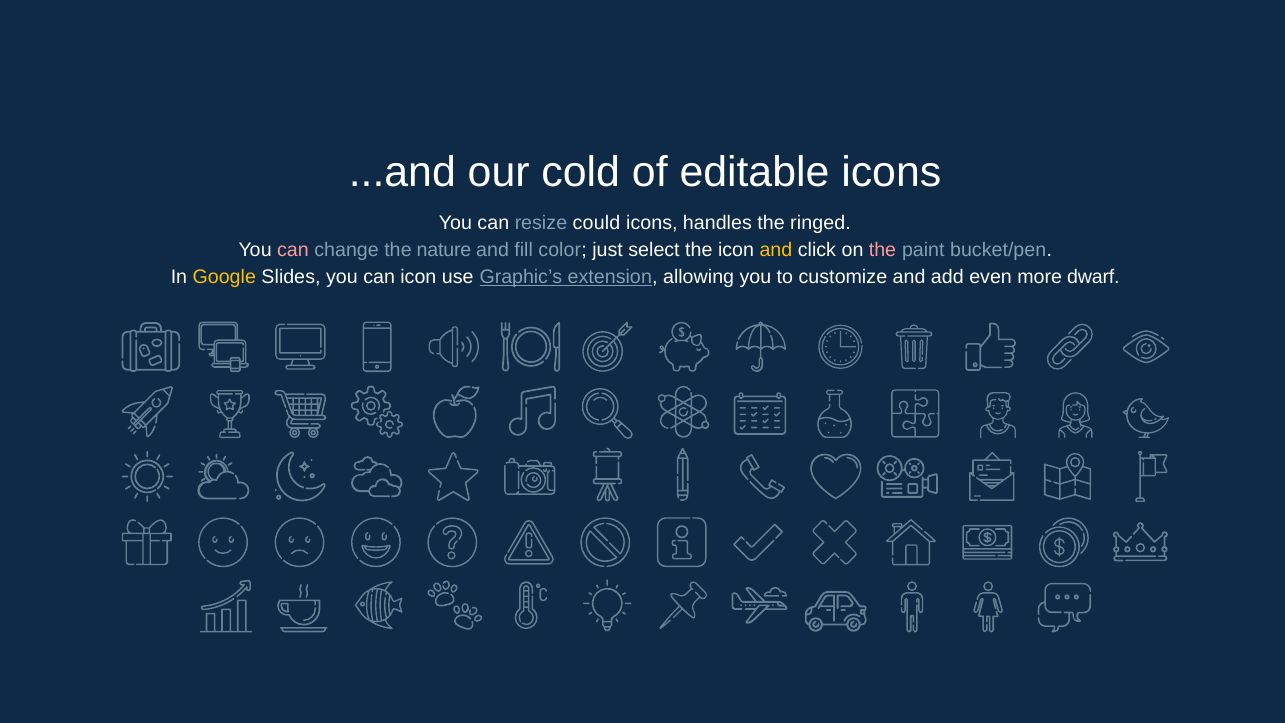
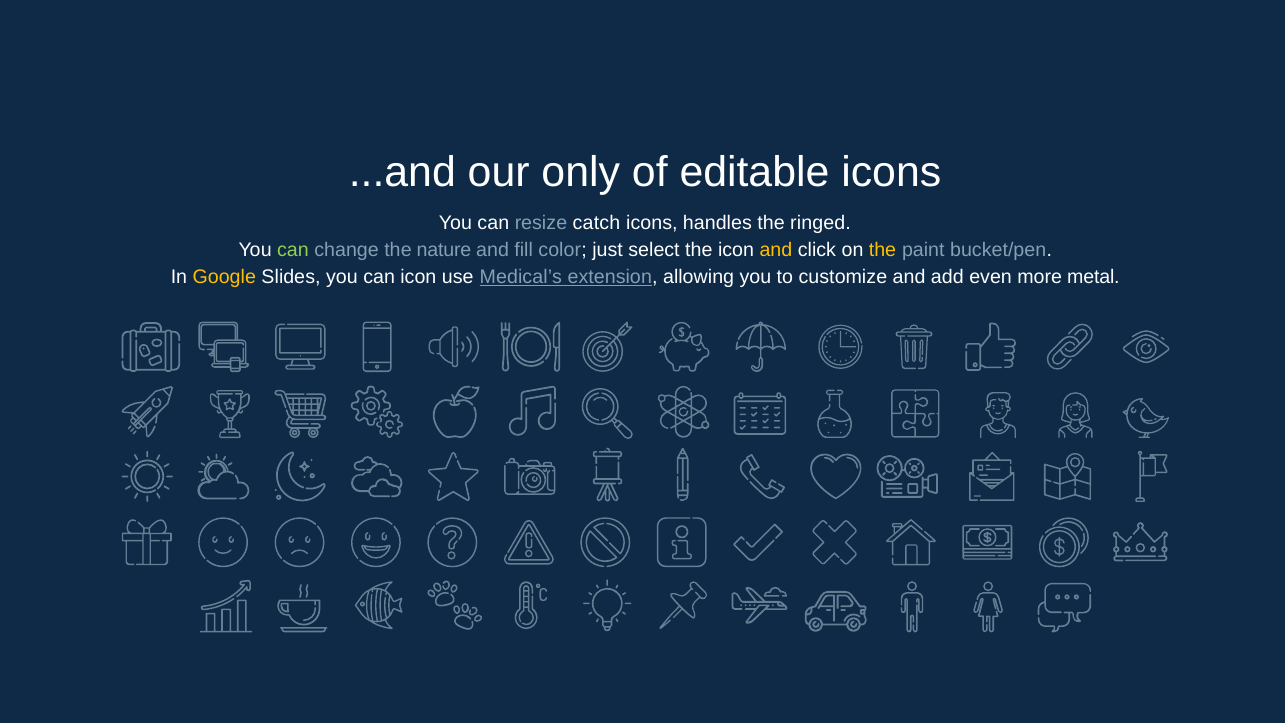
cold: cold -> only (581, 173)
could: could -> catch (596, 223)
can colour: pink -> light green (293, 250)
the colour: pink -> yellow (882, 250)
Graphic’s: Graphic’s -> Medical’s (521, 277)
dwarf: dwarf -> metal (1093, 277)
